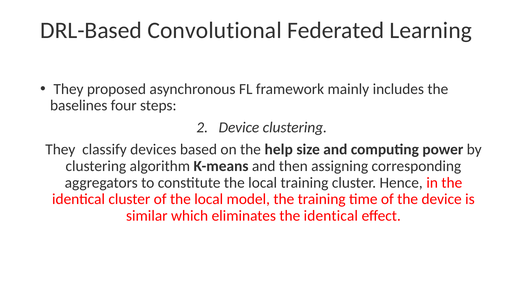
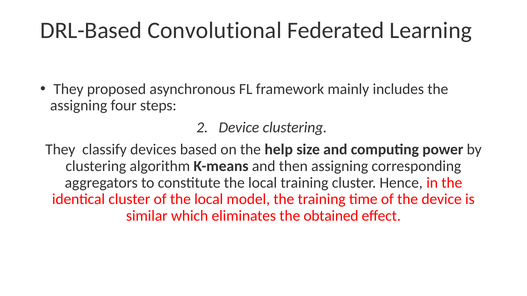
baselines: baselines -> assigning (79, 106)
eliminates the identical: identical -> obtained (331, 216)
